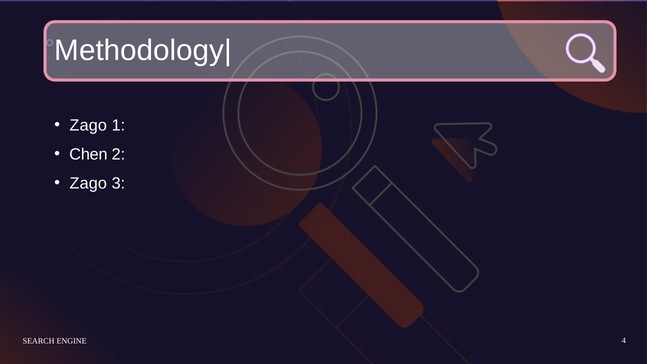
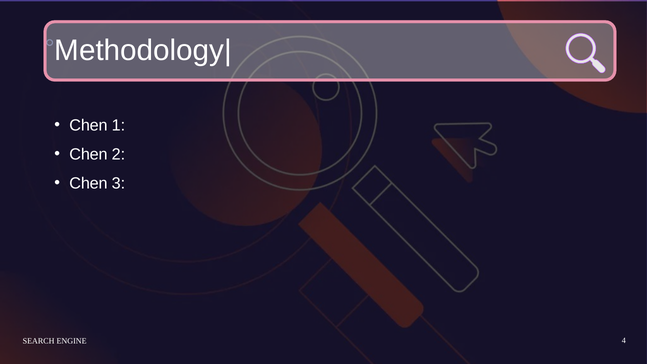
Zago: Zago -> Chen (88, 125)
Zago: Zago -> Chen (88, 183)
